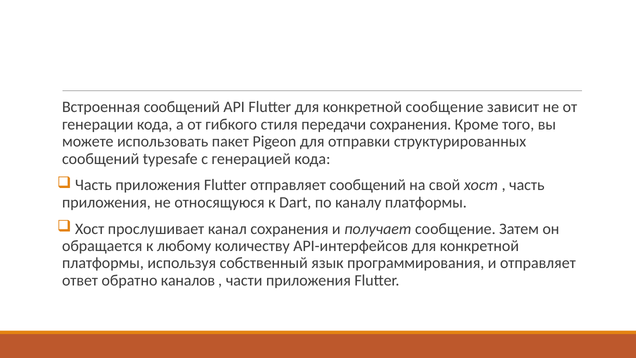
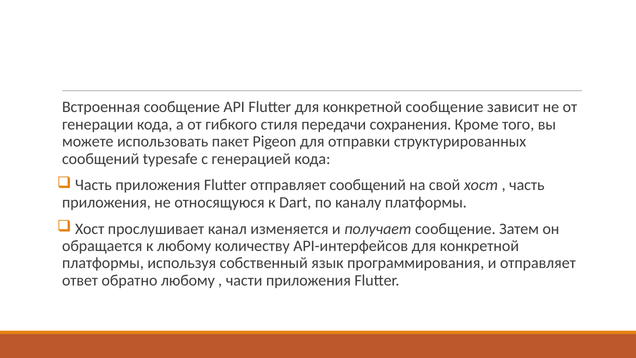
Встроенная сообщений: сообщений -> сообщение (182, 107)
канал сохранения: сохранения -> изменяется (289, 229)
обратно каналов: каналов -> любому (188, 280)
